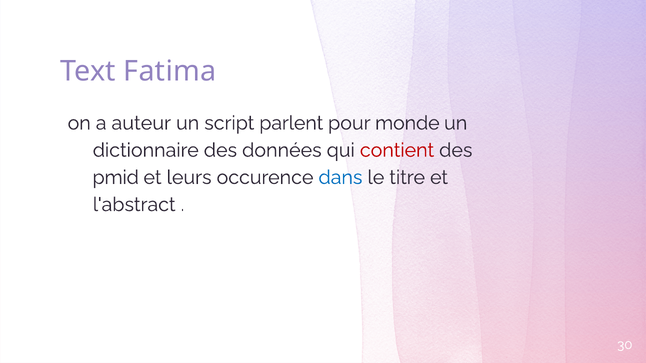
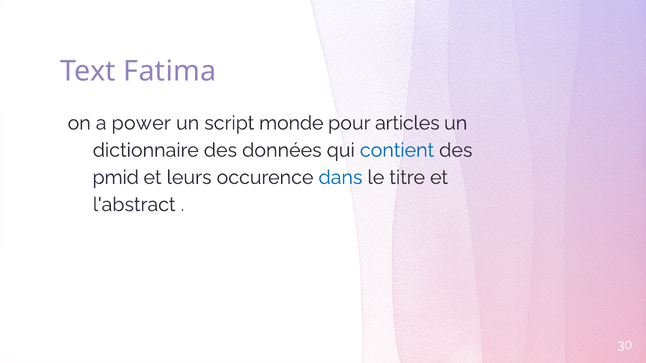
auteur: auteur -> power (141, 123)
parlent: parlent -> monde (291, 123)
monde: monde -> articles (407, 123)
contient colour: red -> blue (397, 150)
